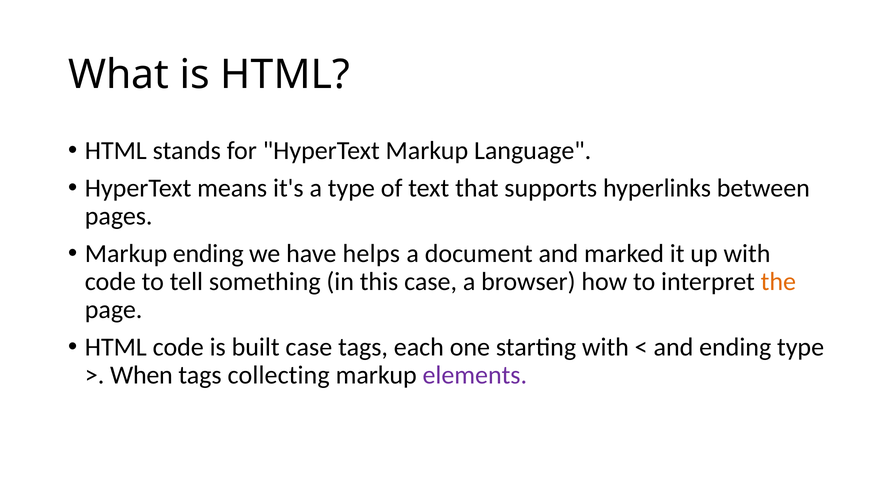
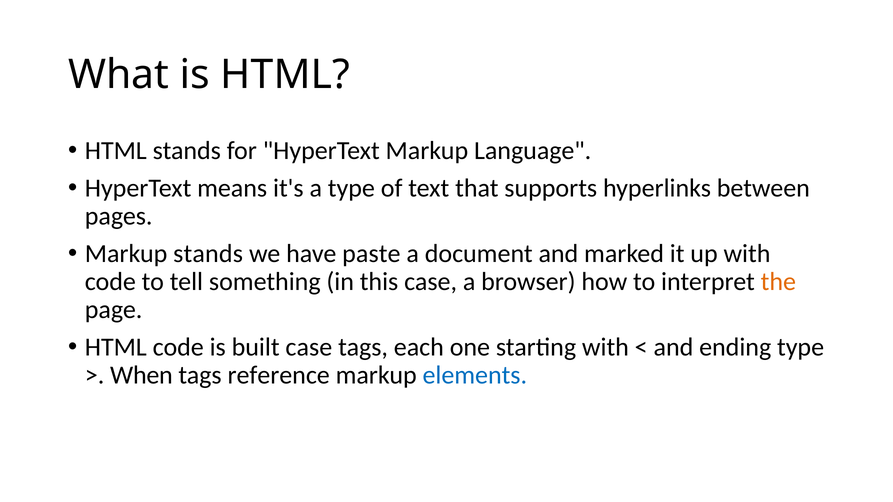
Markup ending: ending -> stands (208, 254)
helps: helps -> paste (371, 254)
collecting: collecting -> reference (279, 375)
elements colour: purple -> blue (475, 375)
